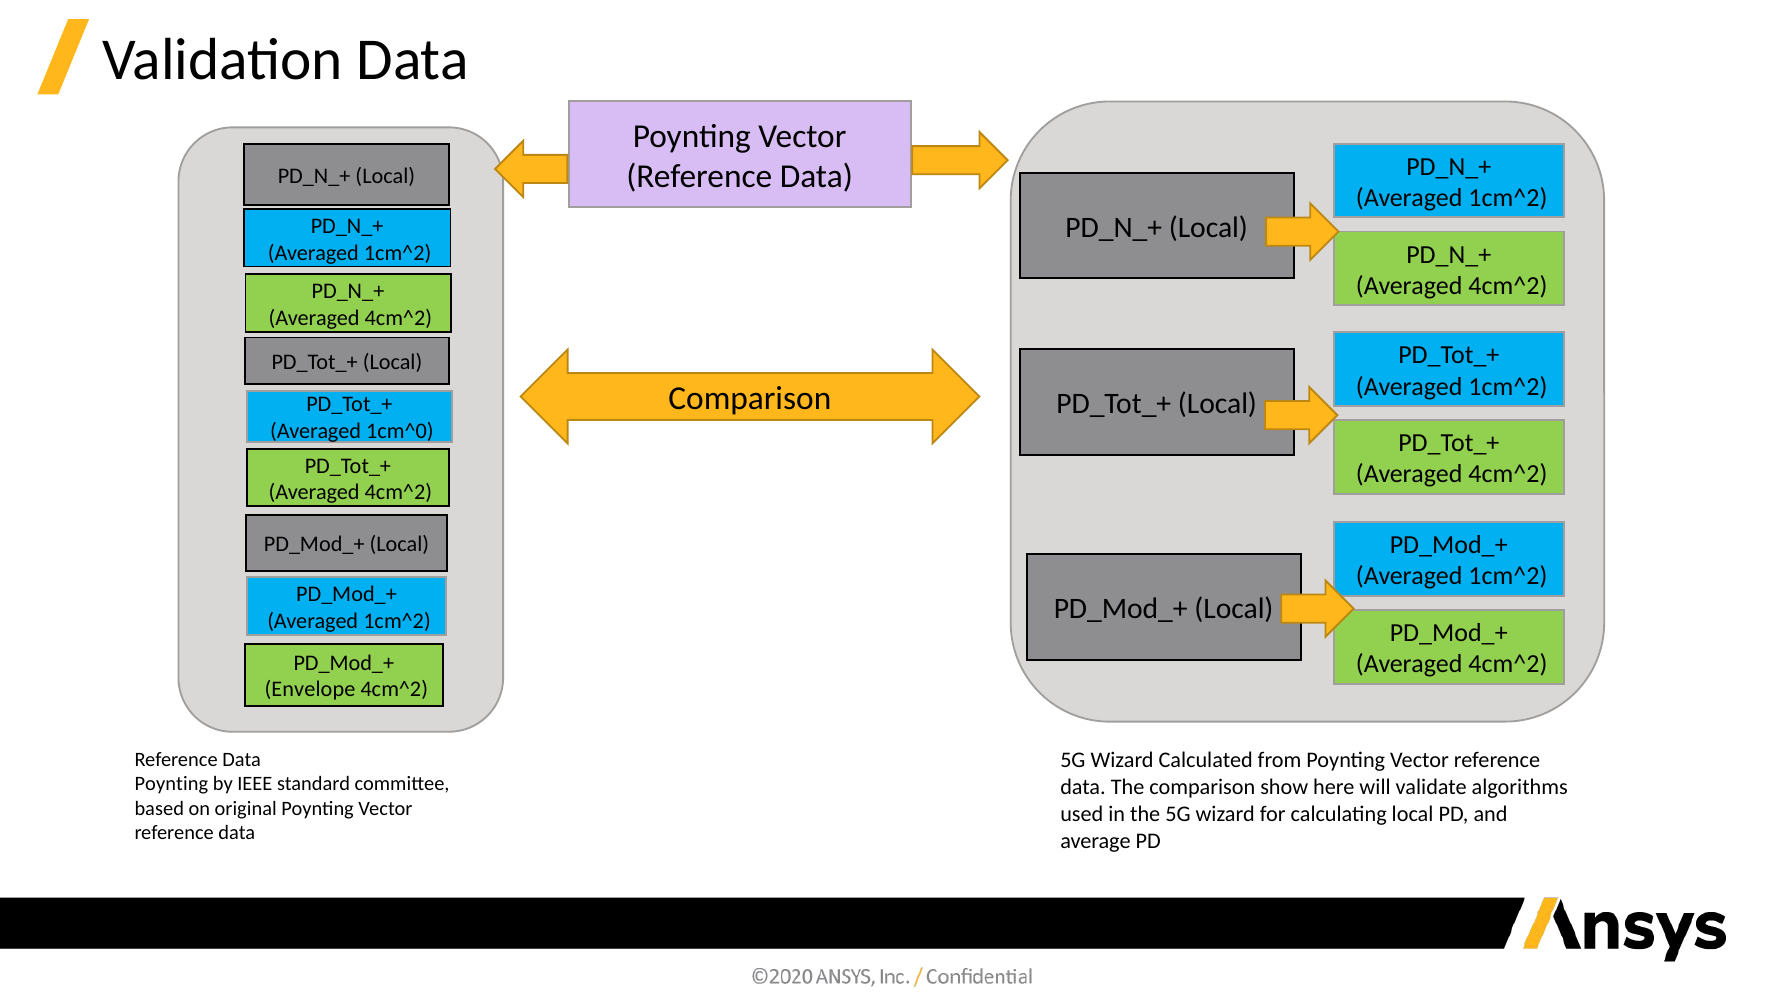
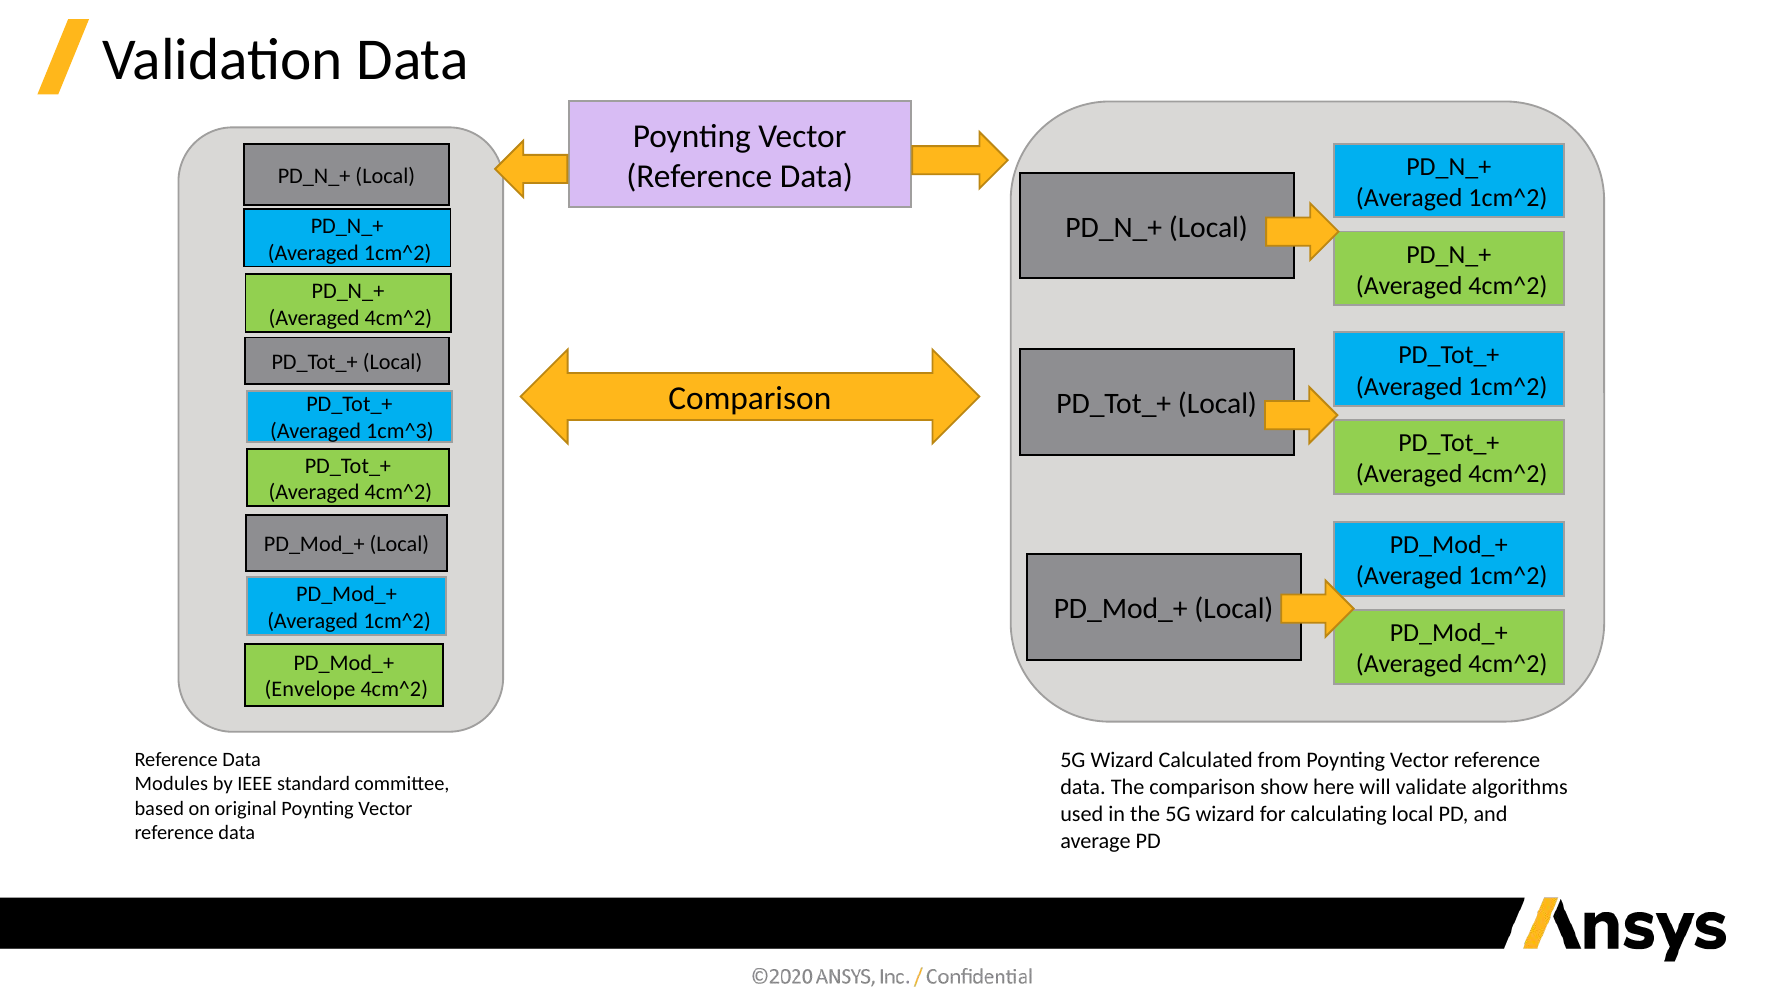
1cm^0: 1cm^0 -> 1cm^3 (400, 431)
Poynting: Poynting -> Modules (171, 784)
